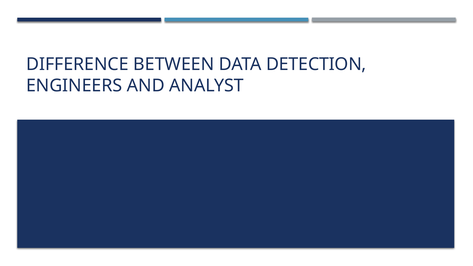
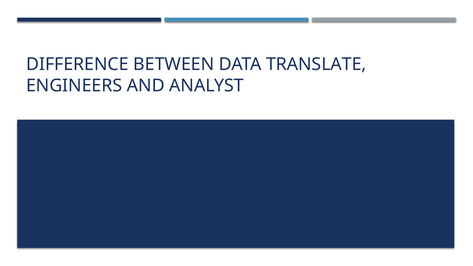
DETECTION: DETECTION -> TRANSLATE (316, 64)
